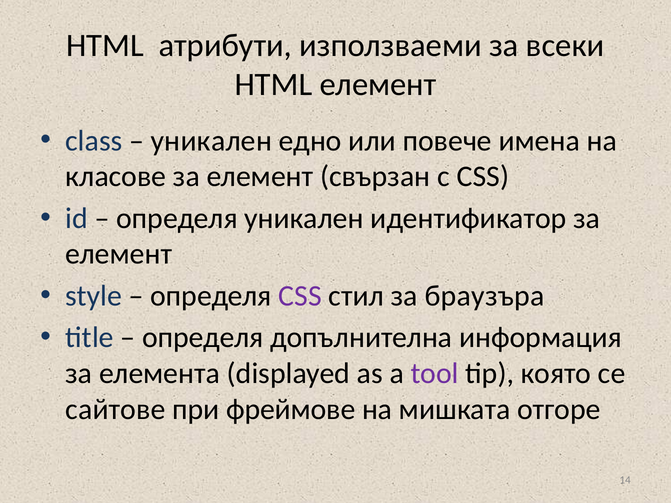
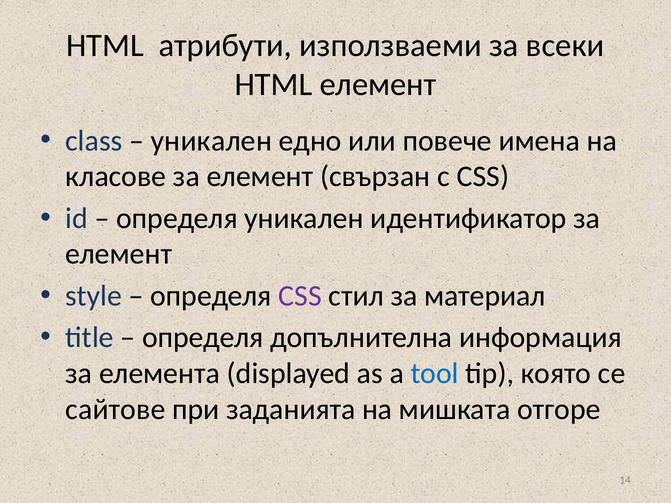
браузъра: браузъра -> материал (485, 296)
tool colour: purple -> blue (435, 374)
фреймове: фреймове -> заданията (291, 409)
